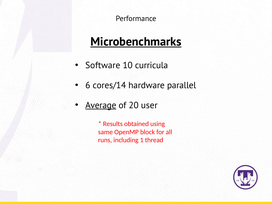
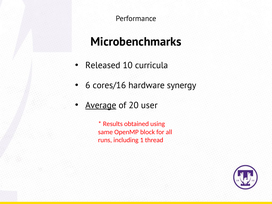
Microbenchmarks underline: present -> none (136, 42)
Software: Software -> Released (103, 65)
cores/14: cores/14 -> cores/16 (109, 85)
parallel: parallel -> synergy (182, 85)
